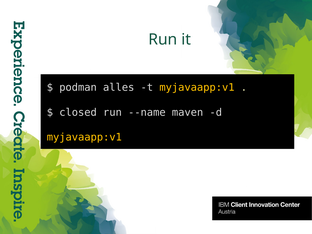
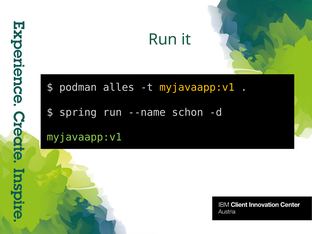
closed: closed -> spring (78, 112)
maven: maven -> schon (188, 112)
myjavaapp:v1 colour: yellow -> light green (84, 137)
